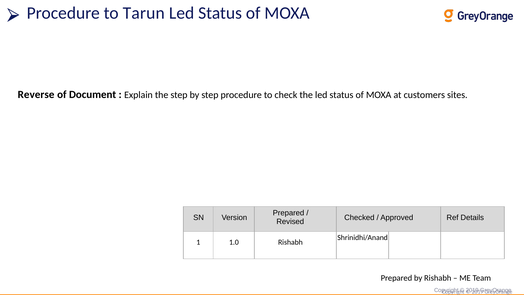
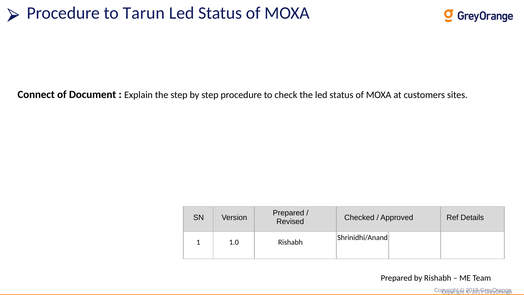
Reverse: Reverse -> Connect (36, 94)
